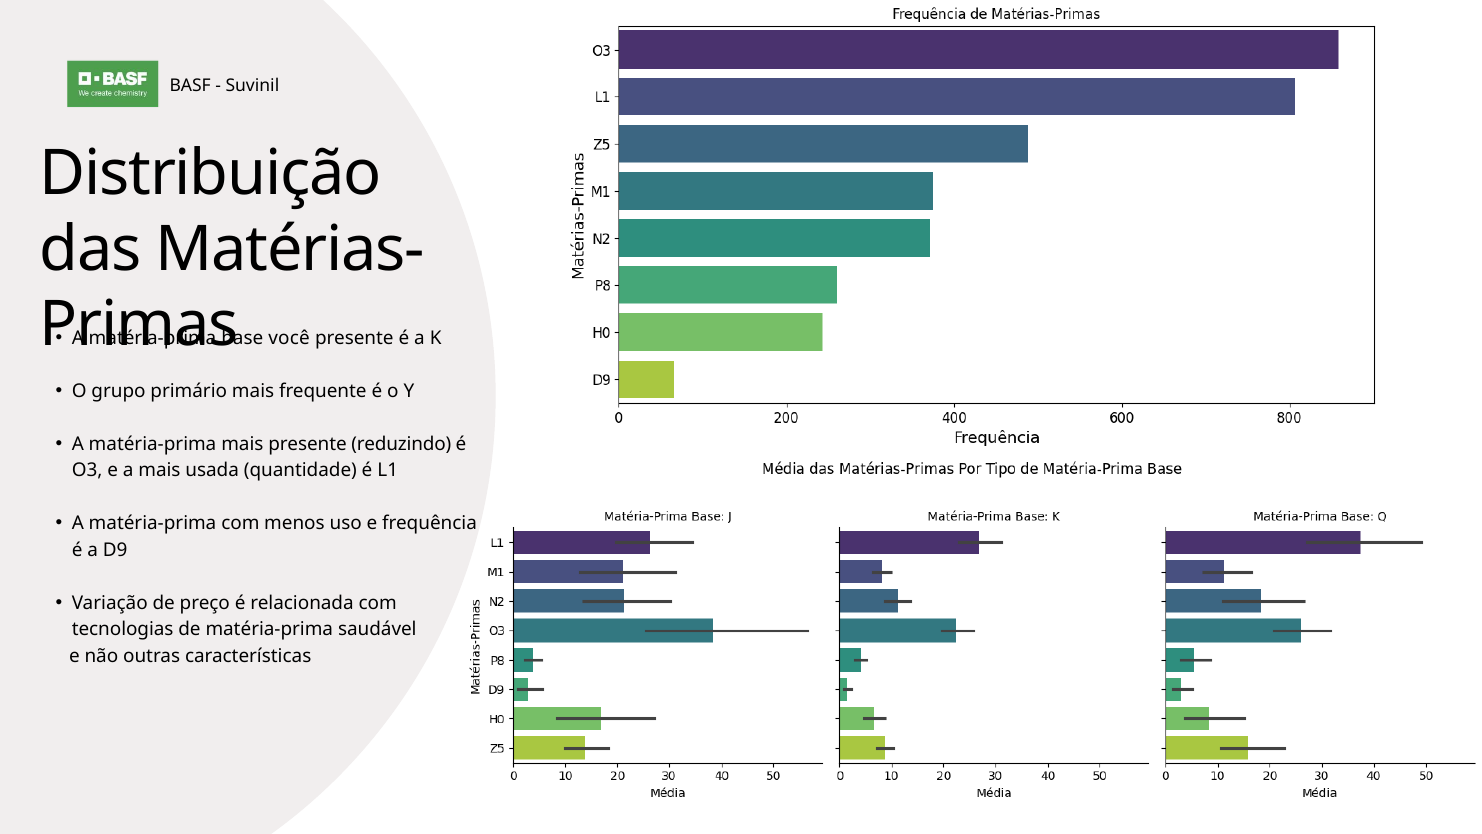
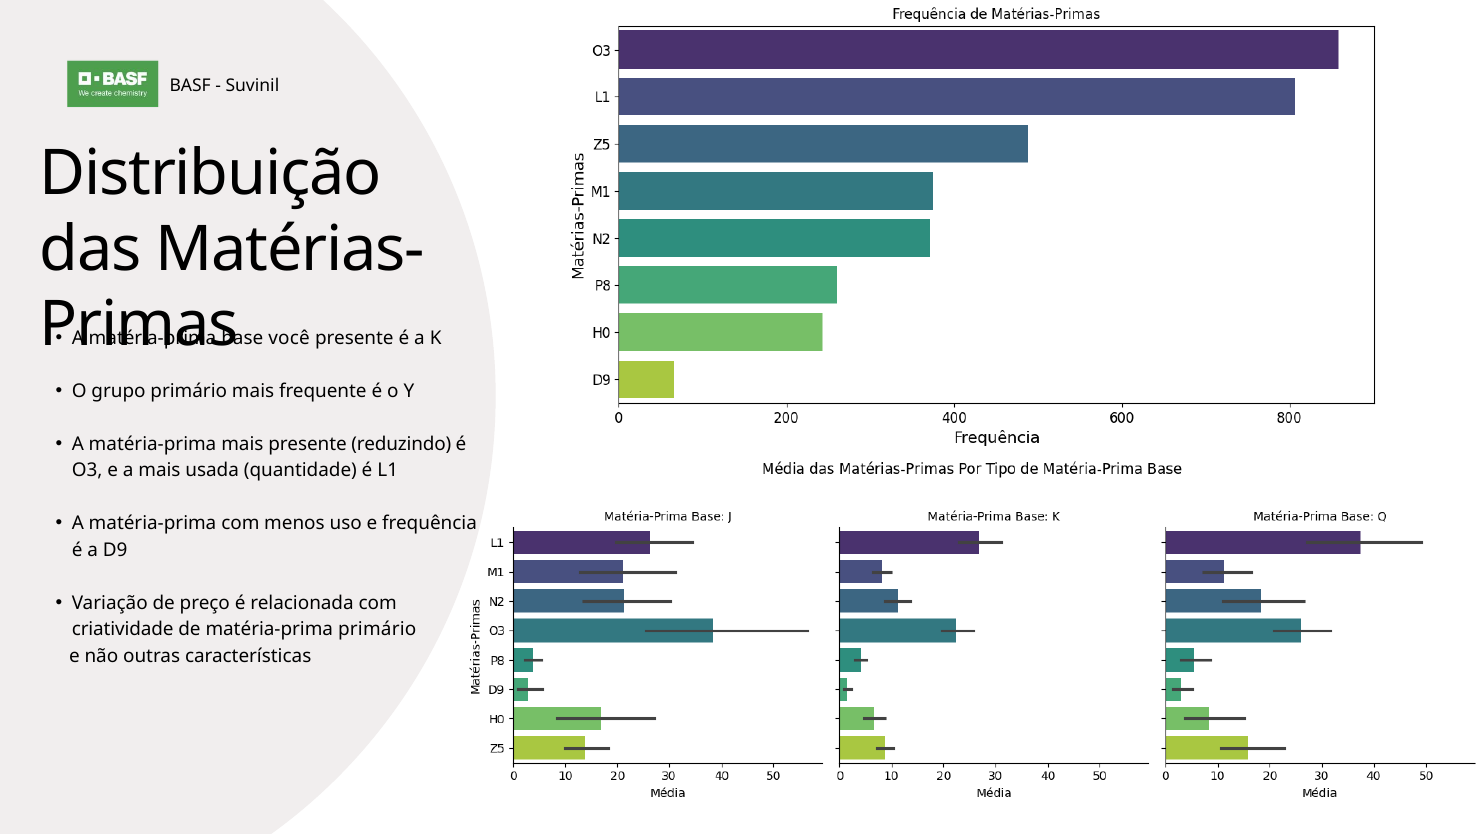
tecnologias: tecnologias -> criatividade (123, 629)
matéria-prima saudável: saudável -> primário (377, 629)
